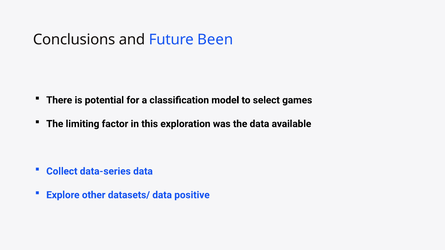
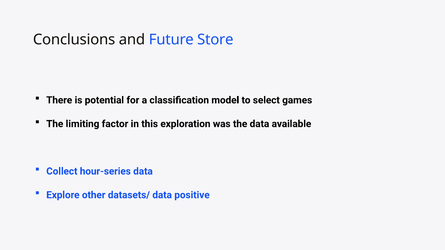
Been: Been -> Store (215, 40)
data-series: data-series -> hour-series (105, 171)
